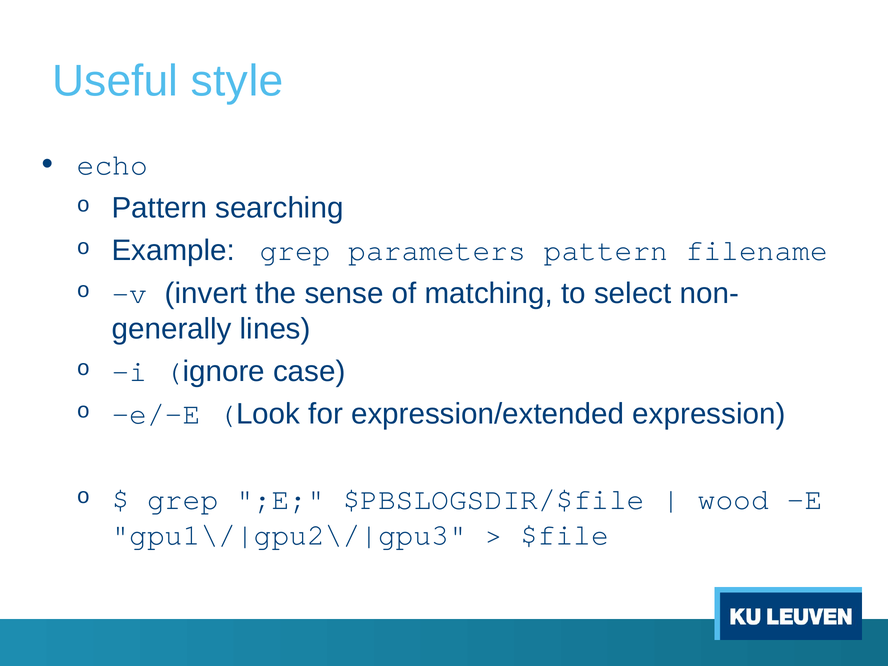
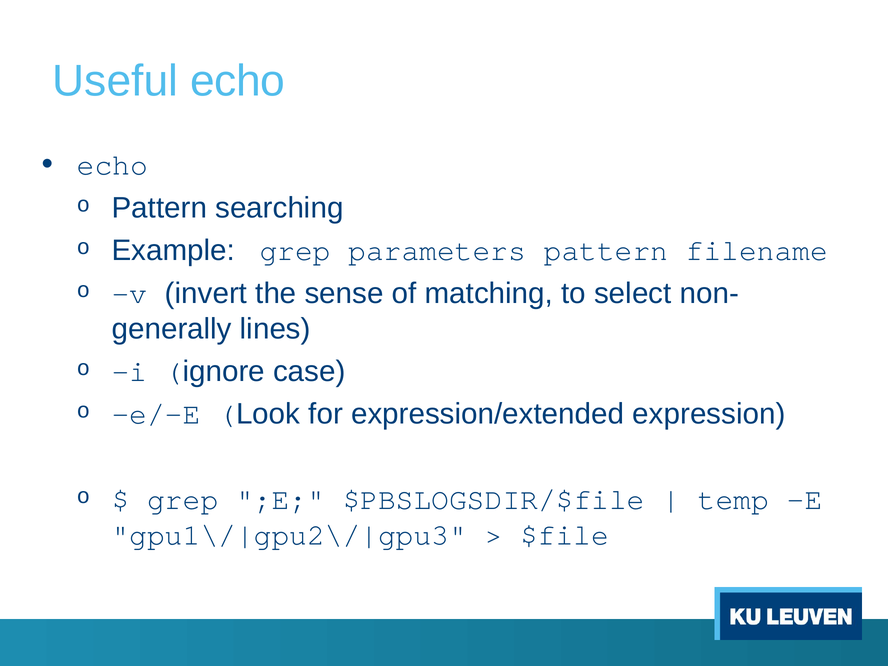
Useful style: style -> echo (238, 81)
wood: wood -> temp (733, 500)
